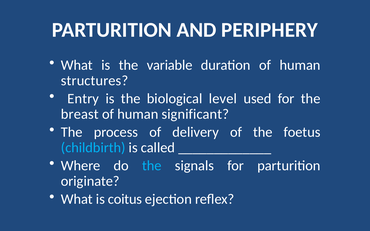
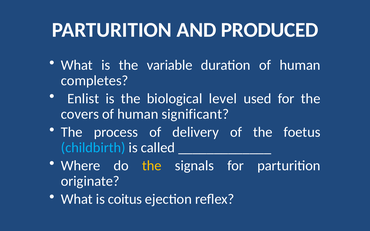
PERIPHERY: PERIPHERY -> PRODUCED (270, 30)
structures: structures -> completes (95, 81)
Entry: Entry -> Enlist (83, 99)
breast: breast -> covers (80, 114)
the colour: light blue -> yellow (152, 166)
